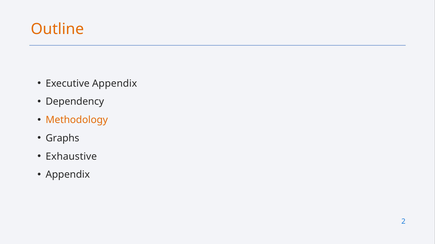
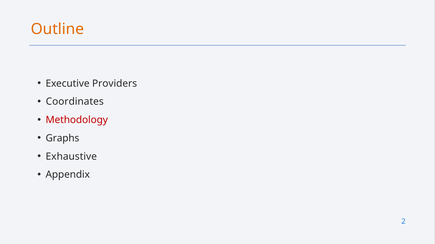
Executive Appendix: Appendix -> Providers (115, 84)
Dependency: Dependency -> Coordinates (75, 102)
Methodology colour: orange -> red (77, 120)
